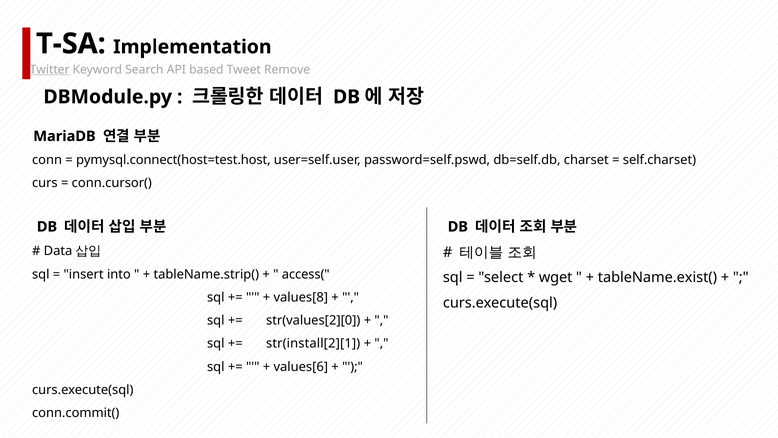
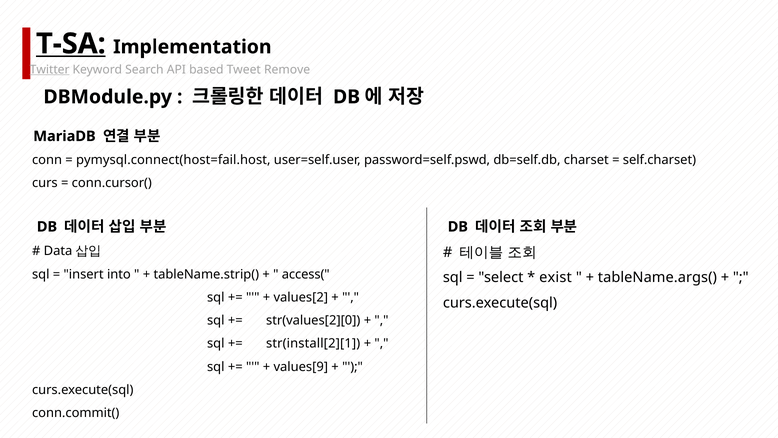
T-SA underline: none -> present (71, 44)
pymysql.connect(host=test.host: pymysql.connect(host=test.host -> pymysql.connect(host=fail.host (173, 160)
wget: wget -> exist (556, 277)
tableName.exist(: tableName.exist( -> tableName.args( (657, 277)
values[8: values[8 -> values[2 (301, 297)
values[6: values[6 -> values[9 (301, 367)
